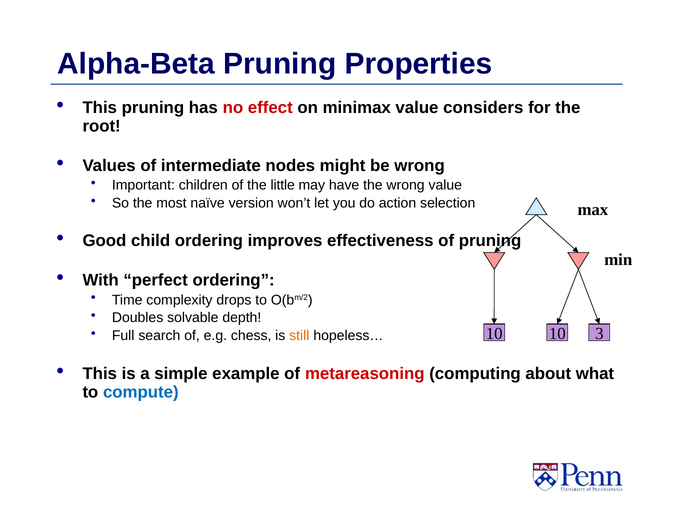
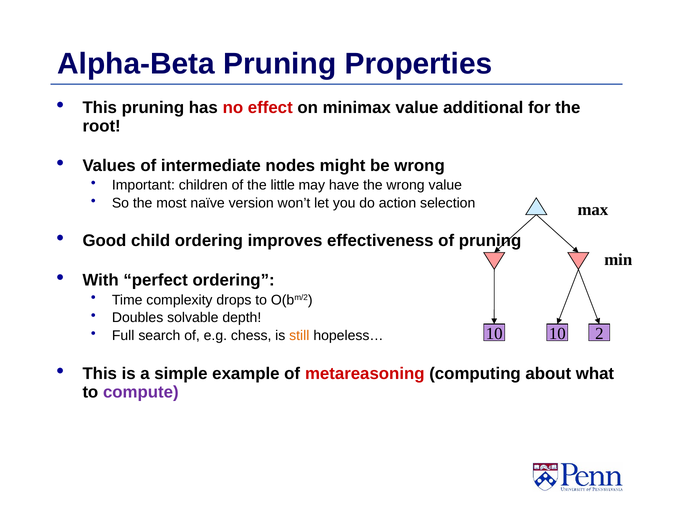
considers: considers -> additional (483, 108)
3: 3 -> 2 (599, 333)
compute colour: blue -> purple (141, 392)
